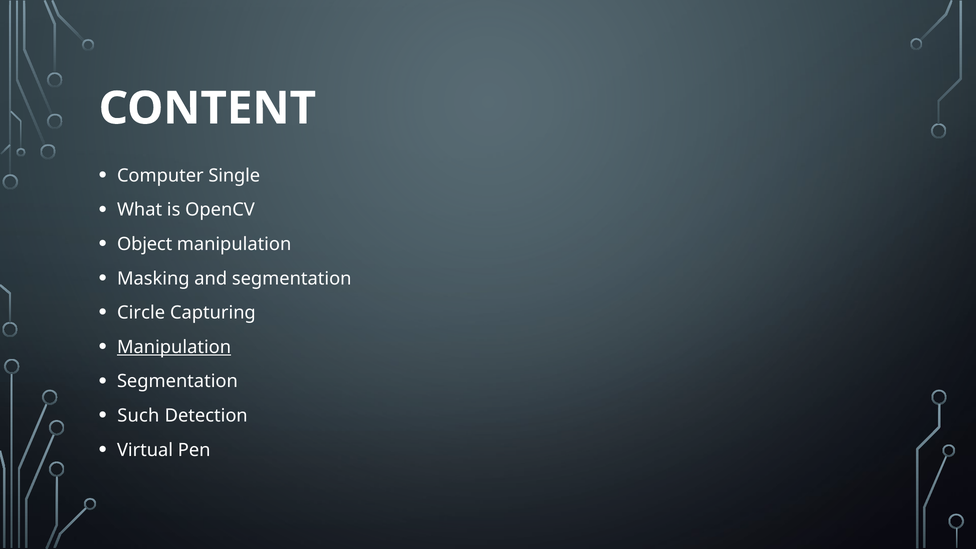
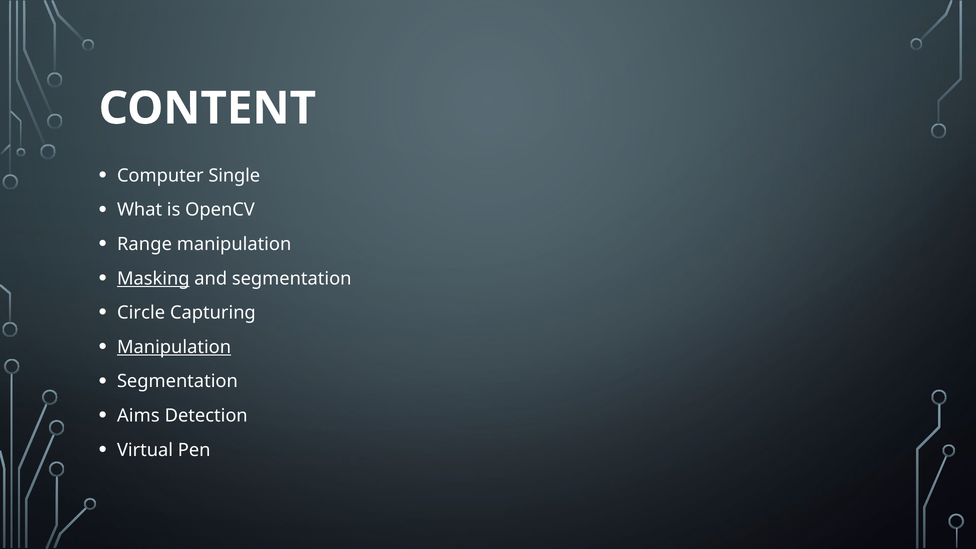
Object: Object -> Range (144, 244)
Masking underline: none -> present (153, 278)
Such: Such -> Aims (138, 416)
